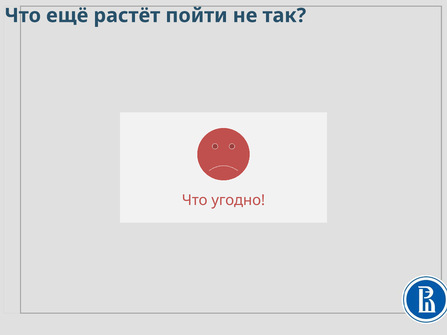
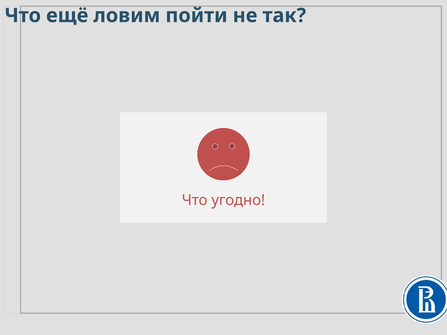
растёт: растёт -> ловим (127, 16)
